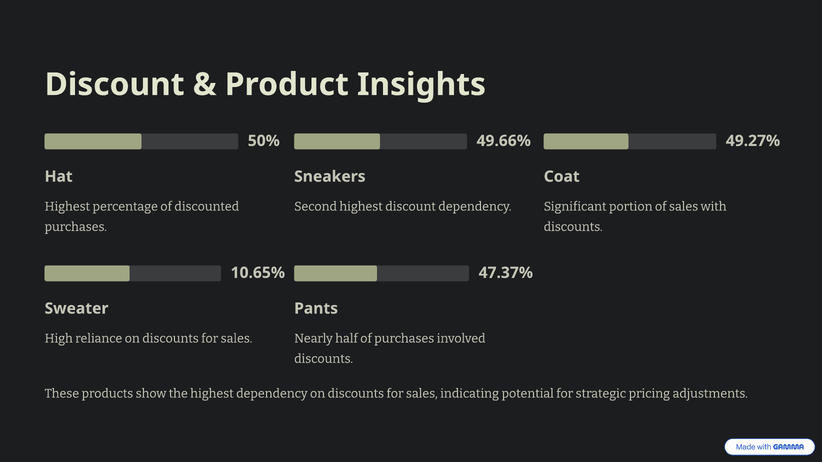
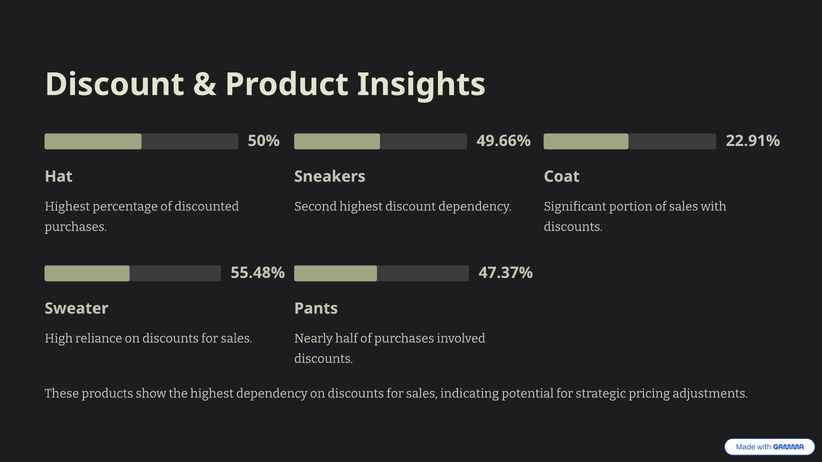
49.27%: 49.27% -> 22.91% (753, 141)
10.65%: 10.65% -> 55.48% (258, 273)
